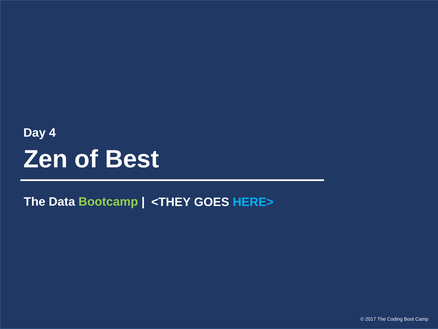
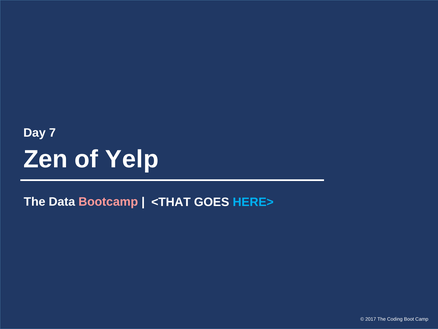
4: 4 -> 7 (52, 133)
Best: Best -> Yelp (132, 159)
Bootcamp colour: light green -> pink (108, 202)
<THEY: <THEY -> <THAT (171, 202)
